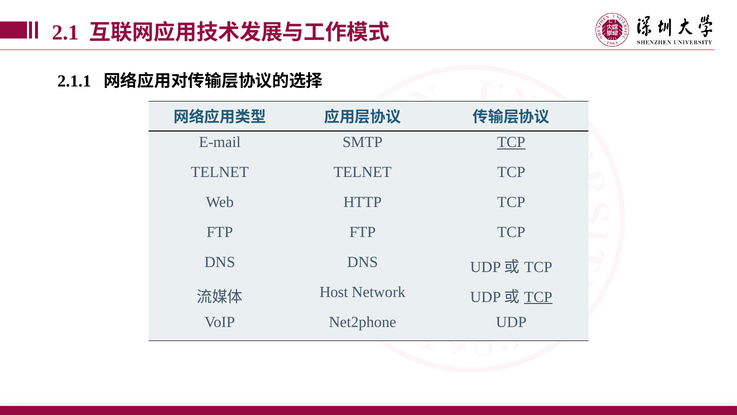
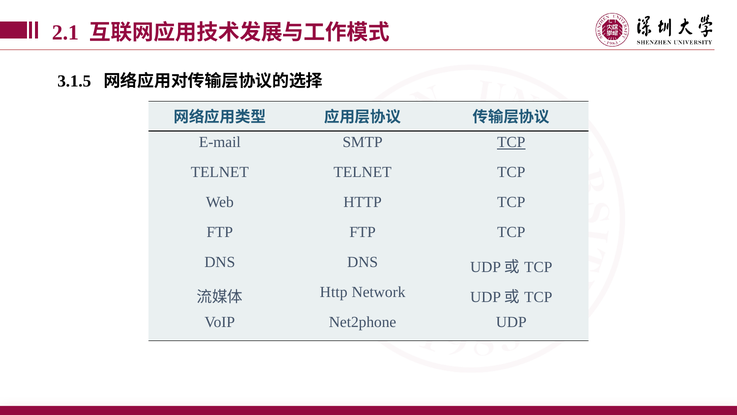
2.1.1: 2.1.1 -> 3.1.5 (74, 81)
Host: Host -> Http (334, 292)
TCP underline: present -> none (538, 297)
